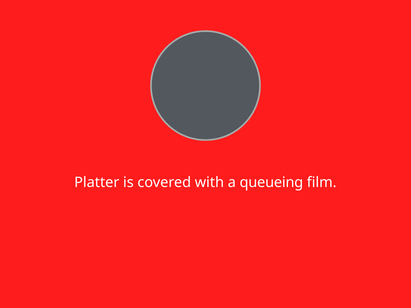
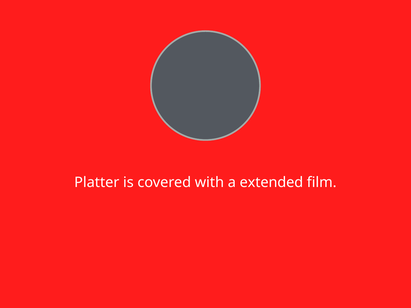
queueing: queueing -> extended (271, 182)
